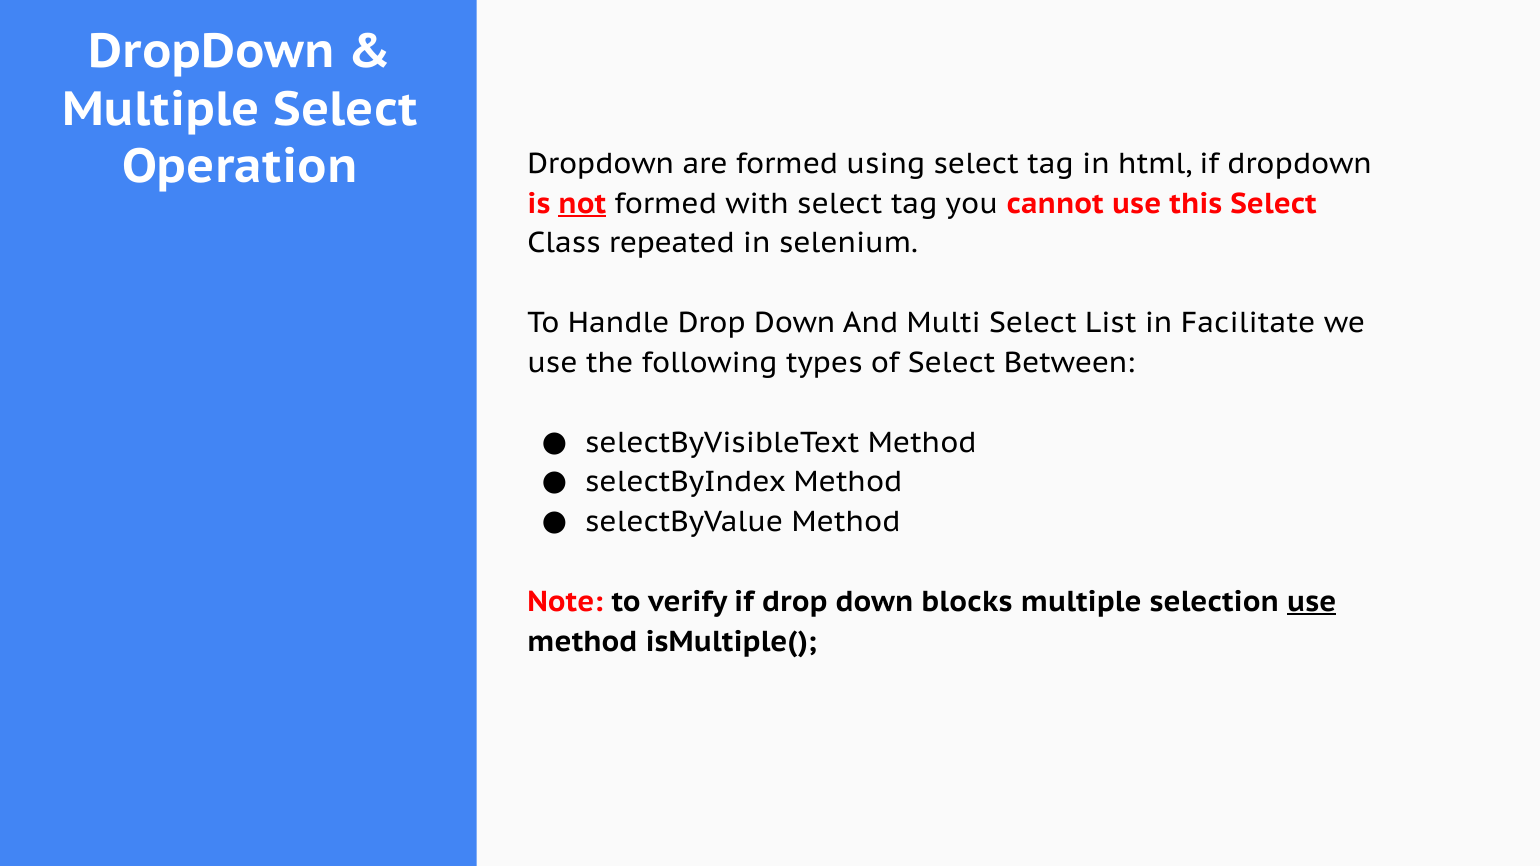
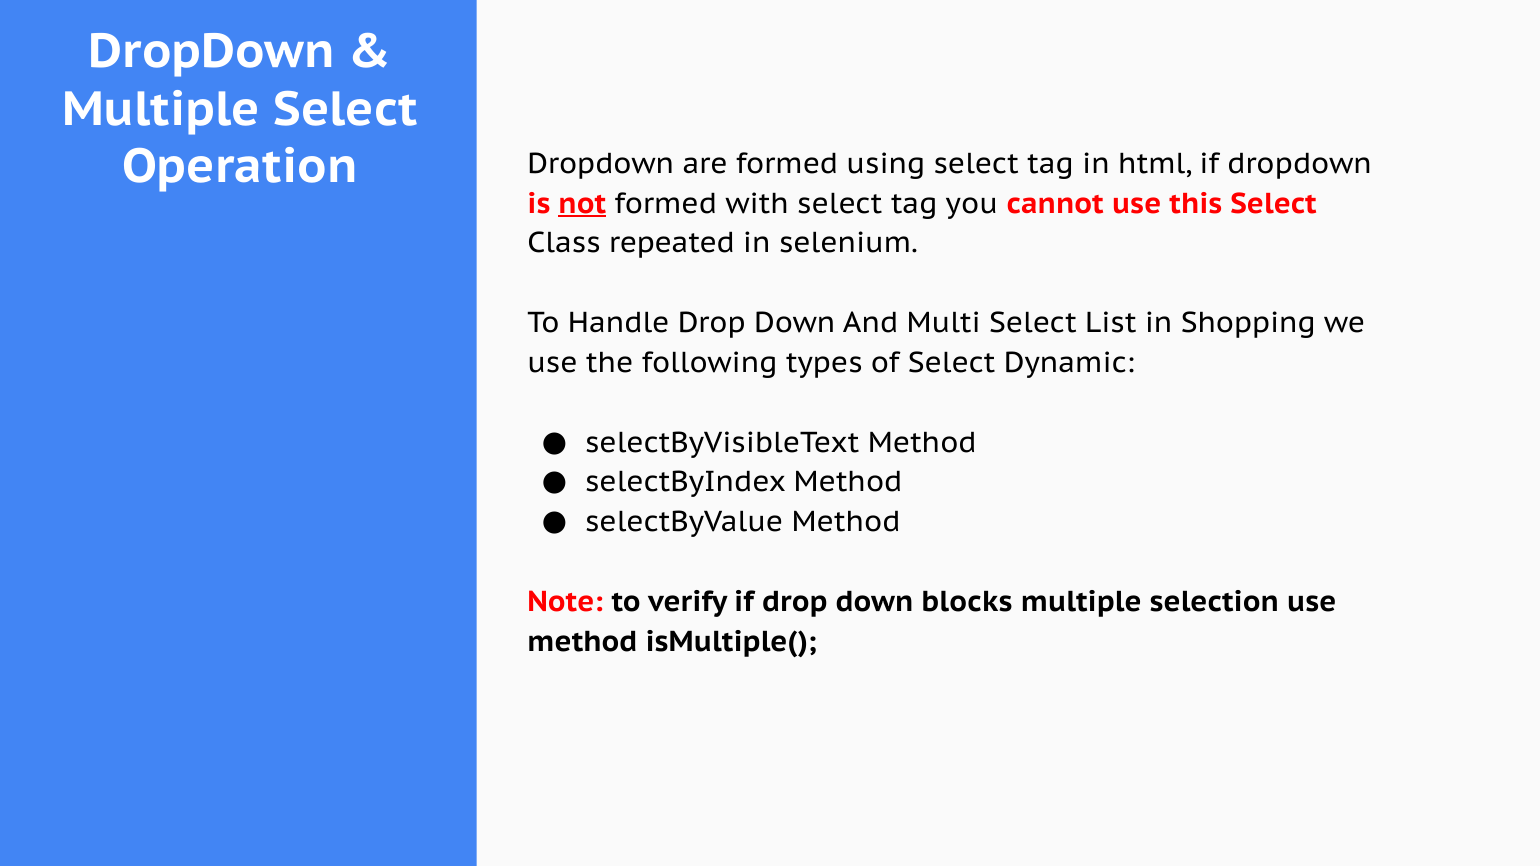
Facilitate: Facilitate -> Shopping (1248, 323)
Between: Between -> Dynamic (1069, 363)
use underline: present -> none (1312, 602)
